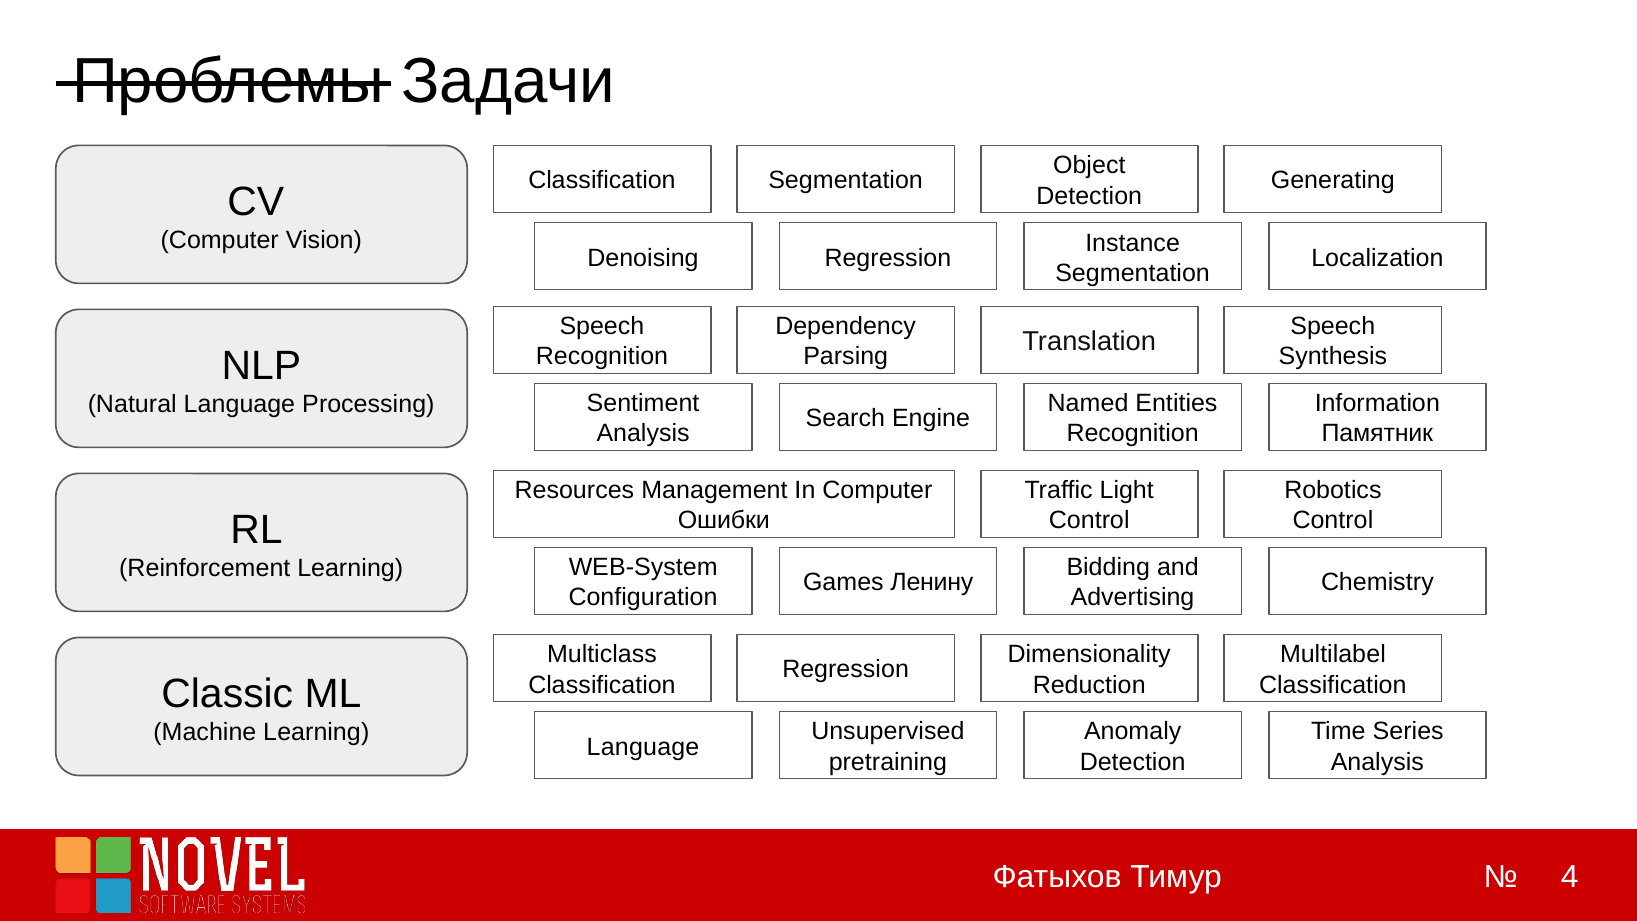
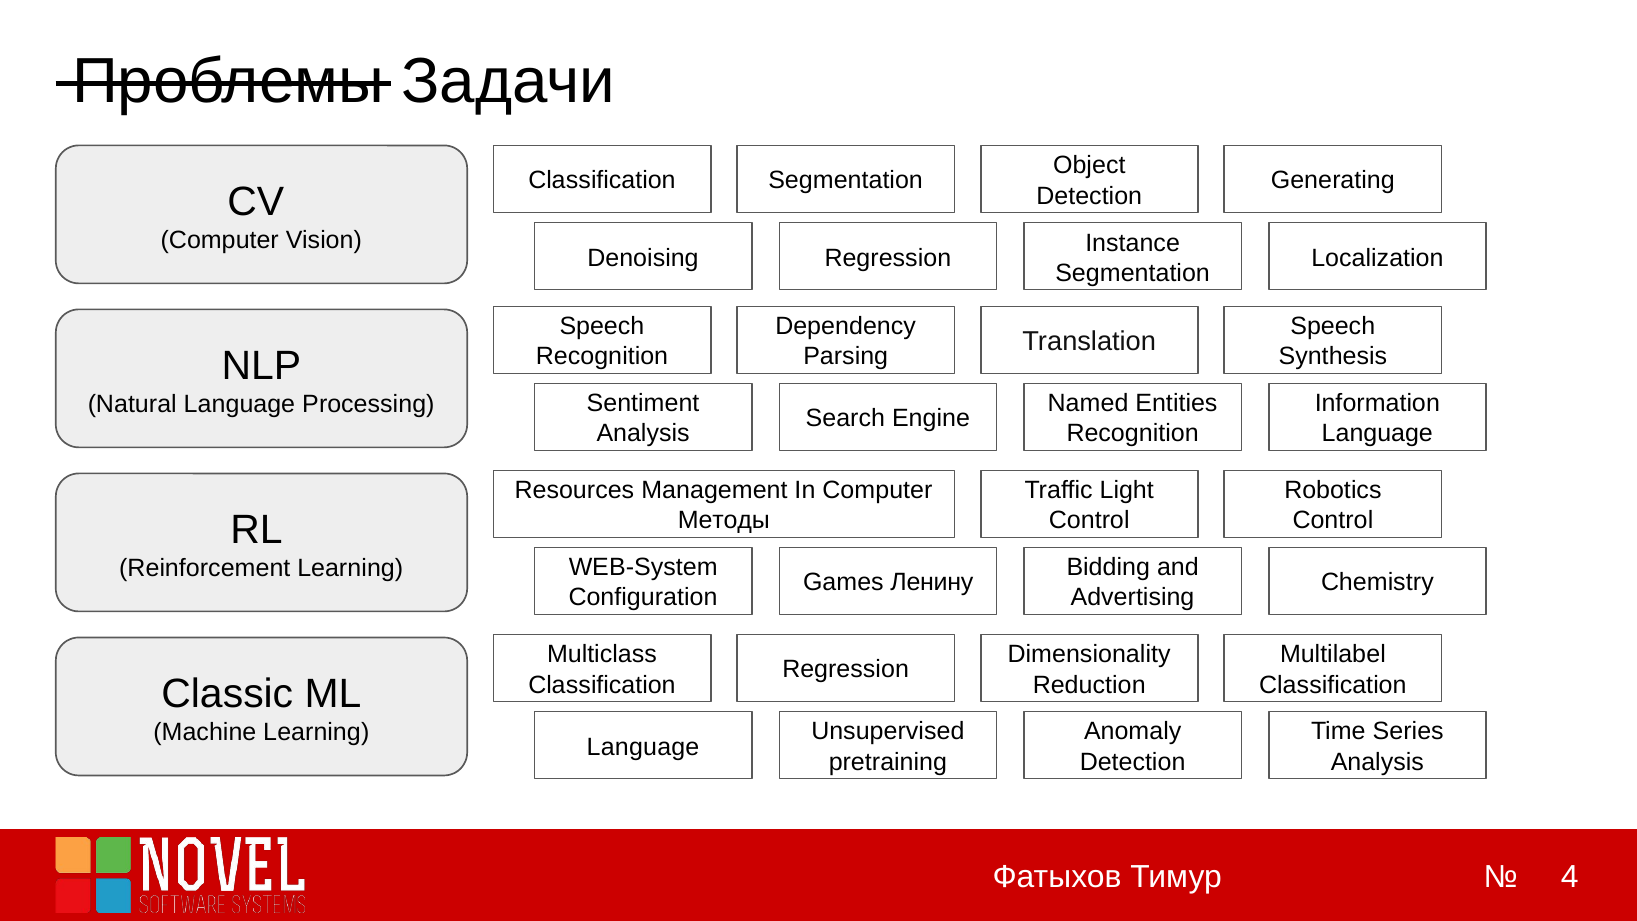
Памятник: Памятник -> Language (1377, 434)
Ошибки: Ошибки -> Методы (724, 521)
